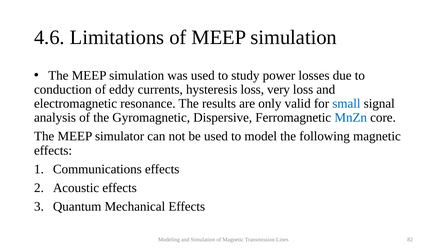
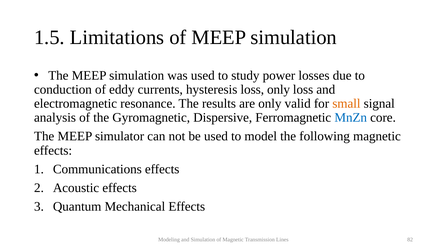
4.6: 4.6 -> 1.5 (49, 38)
loss very: very -> only (279, 90)
small colour: blue -> orange (346, 104)
